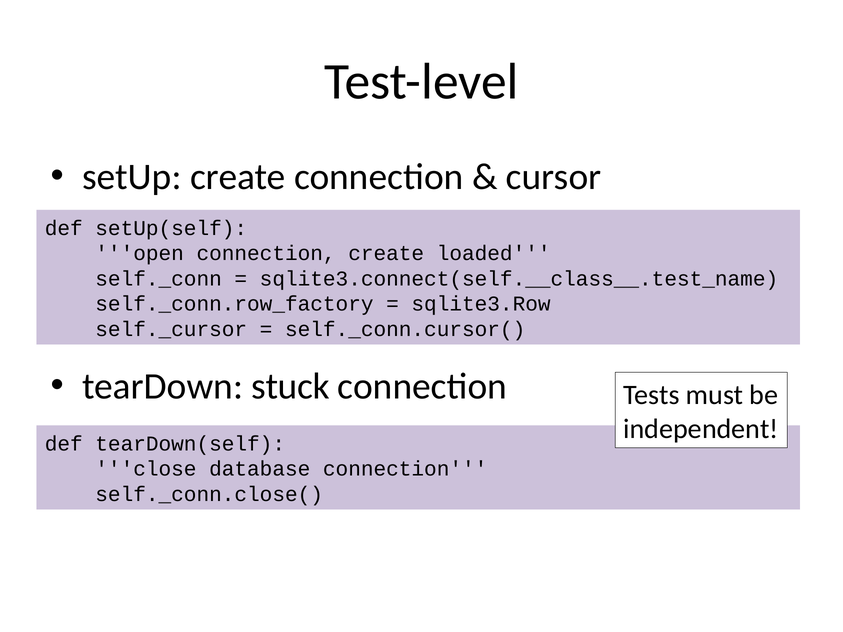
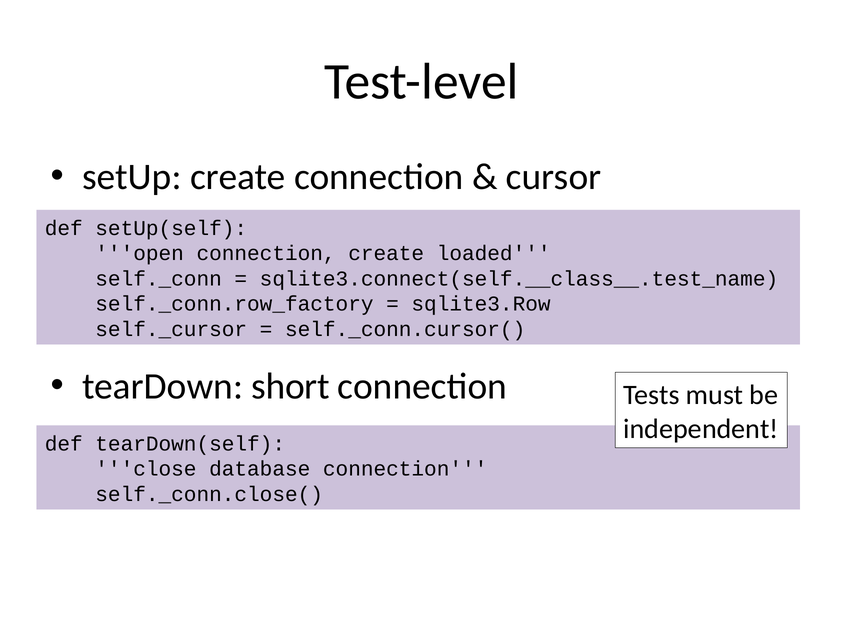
stuck: stuck -> short (291, 387)
